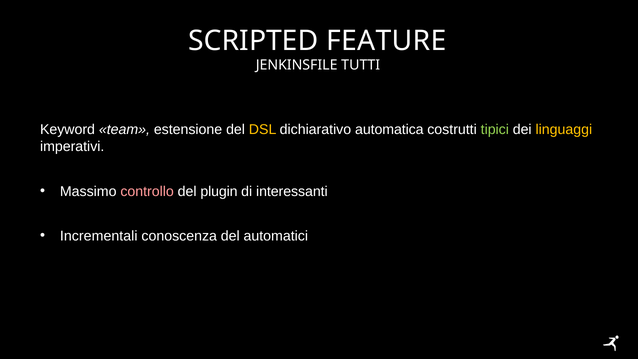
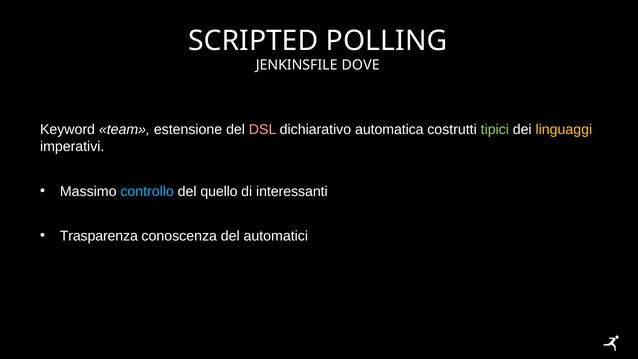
FEATURE: FEATURE -> POLLING (387, 41)
TUTTI: TUTTI -> DOVE (361, 65)
DSL colour: yellow -> pink (263, 130)
controllo colour: pink -> light blue (147, 191)
plugin: plugin -> quello (219, 191)
Incrementali: Incrementali -> Trasparenza (99, 236)
